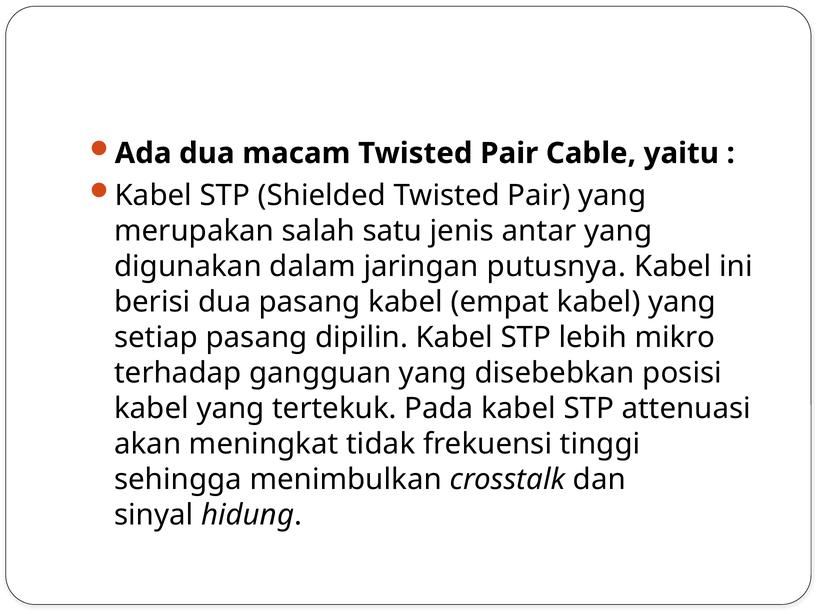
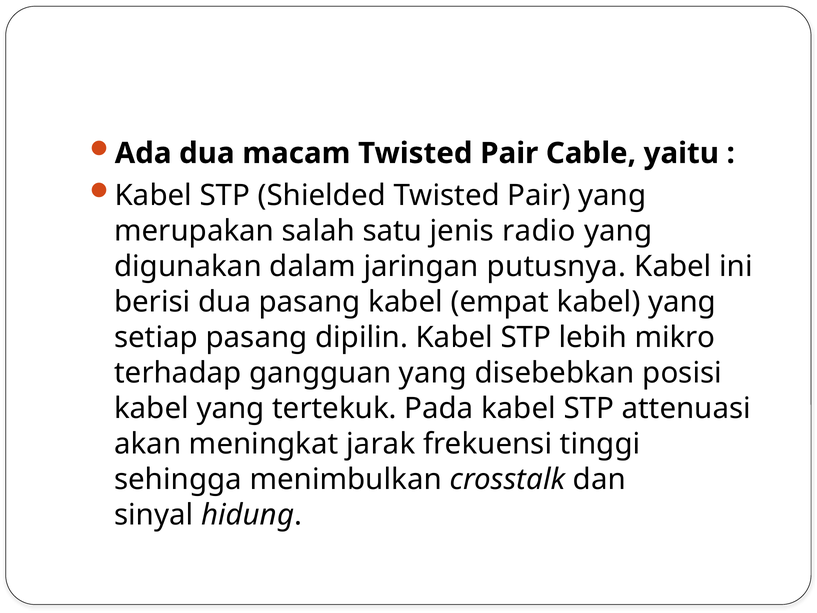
antar: antar -> radio (539, 231)
tidak: tidak -> jarak (381, 444)
